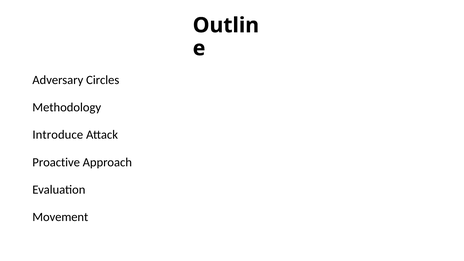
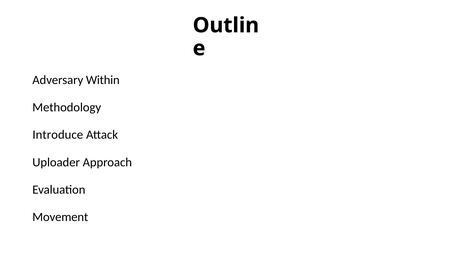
Circles: Circles -> Within (103, 80)
Proactive: Proactive -> Uploader (56, 162)
